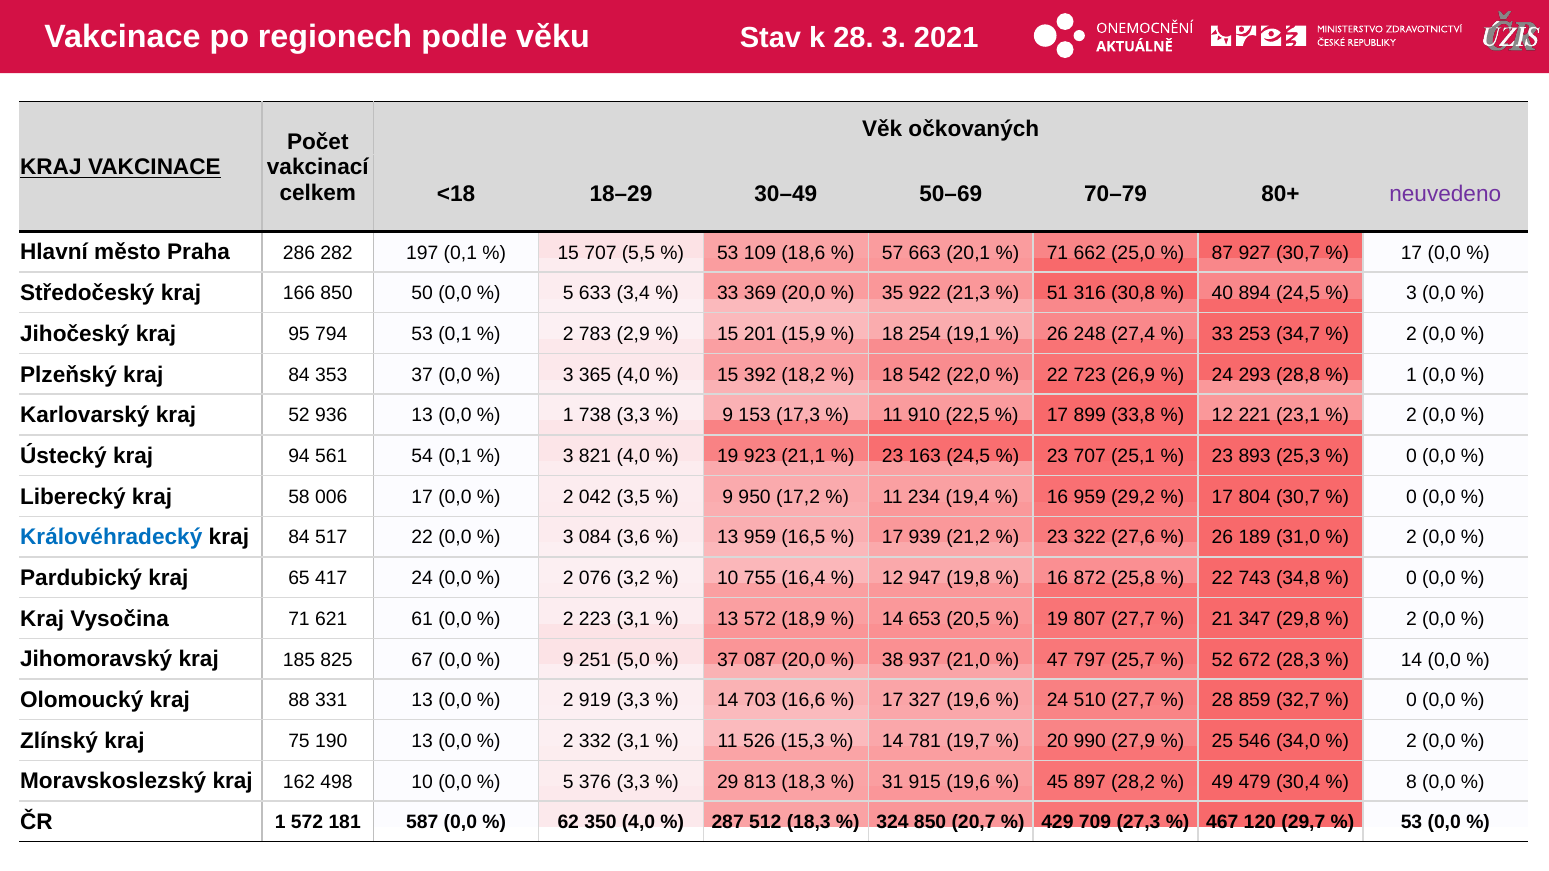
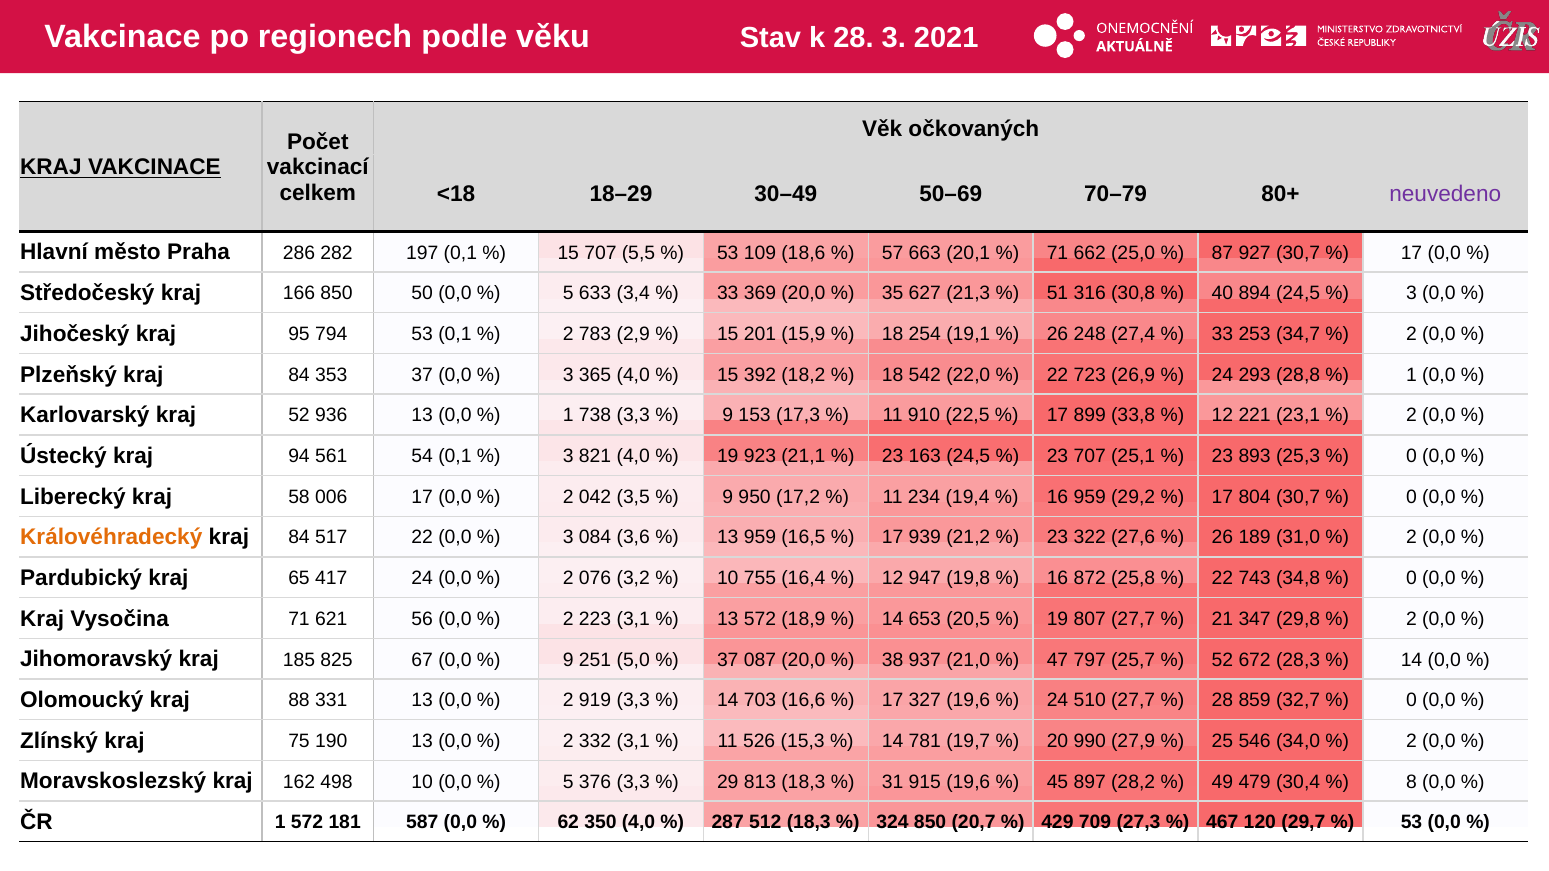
922: 922 -> 627 (925, 294)
Královéhradecký colour: blue -> orange (111, 538)
61: 61 -> 56 (422, 619)
